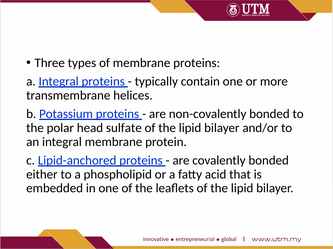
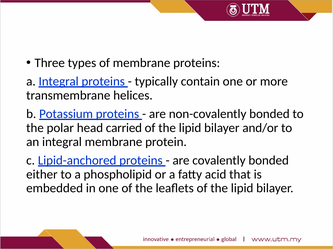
sulfate: sulfate -> carried (124, 128)
